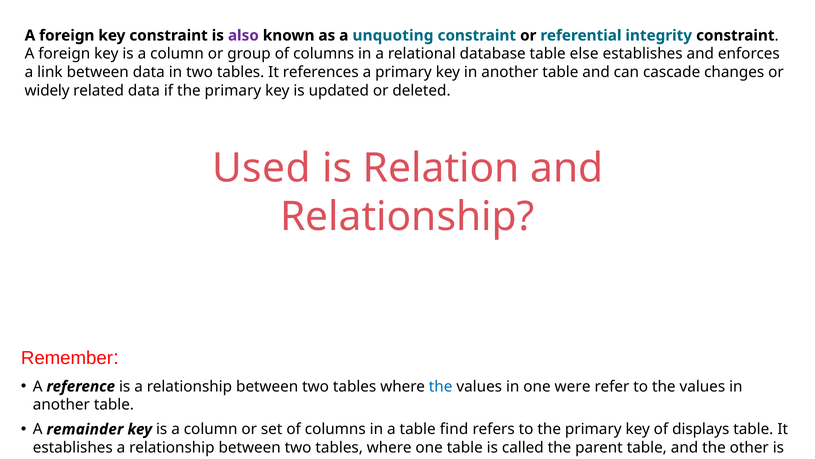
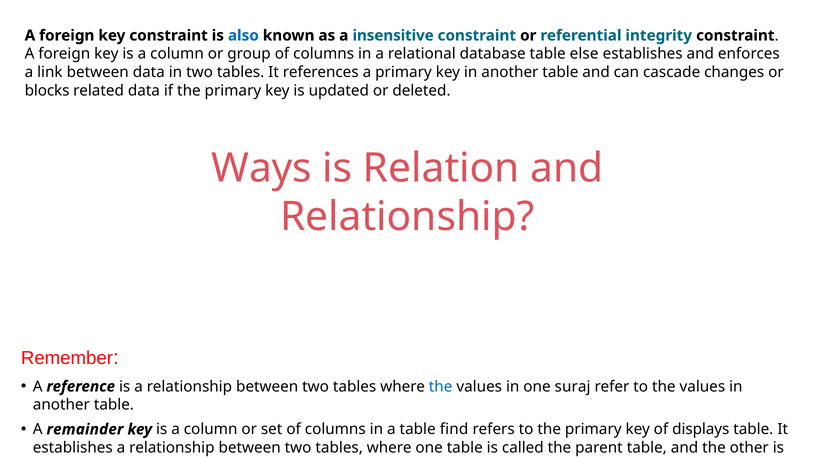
also colour: purple -> blue (243, 35)
unquoting: unquoting -> insensitive (393, 35)
widely: widely -> blocks (47, 90)
Used: Used -> Ways (262, 168)
were: were -> suraj (573, 386)
